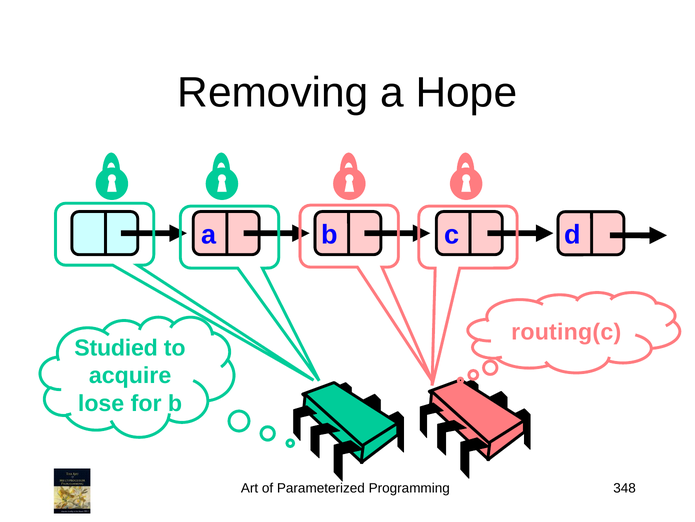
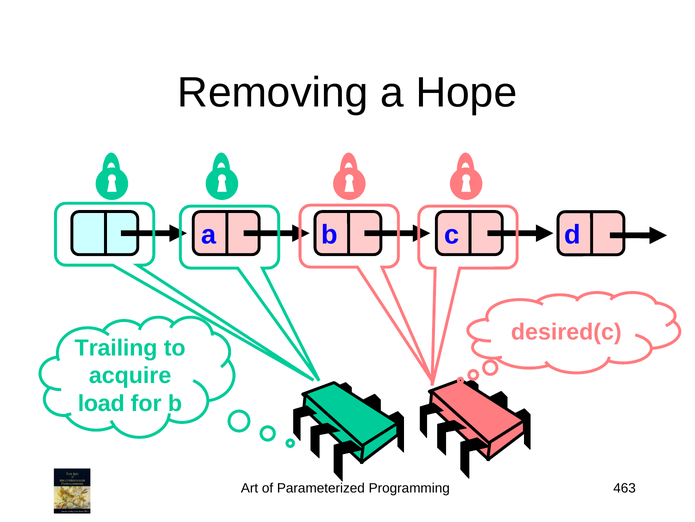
routing(c: routing(c -> desired(c (566, 332)
Studied: Studied -> Trailing (116, 347)
lose: lose -> load (101, 403)
348: 348 -> 463 (625, 487)
